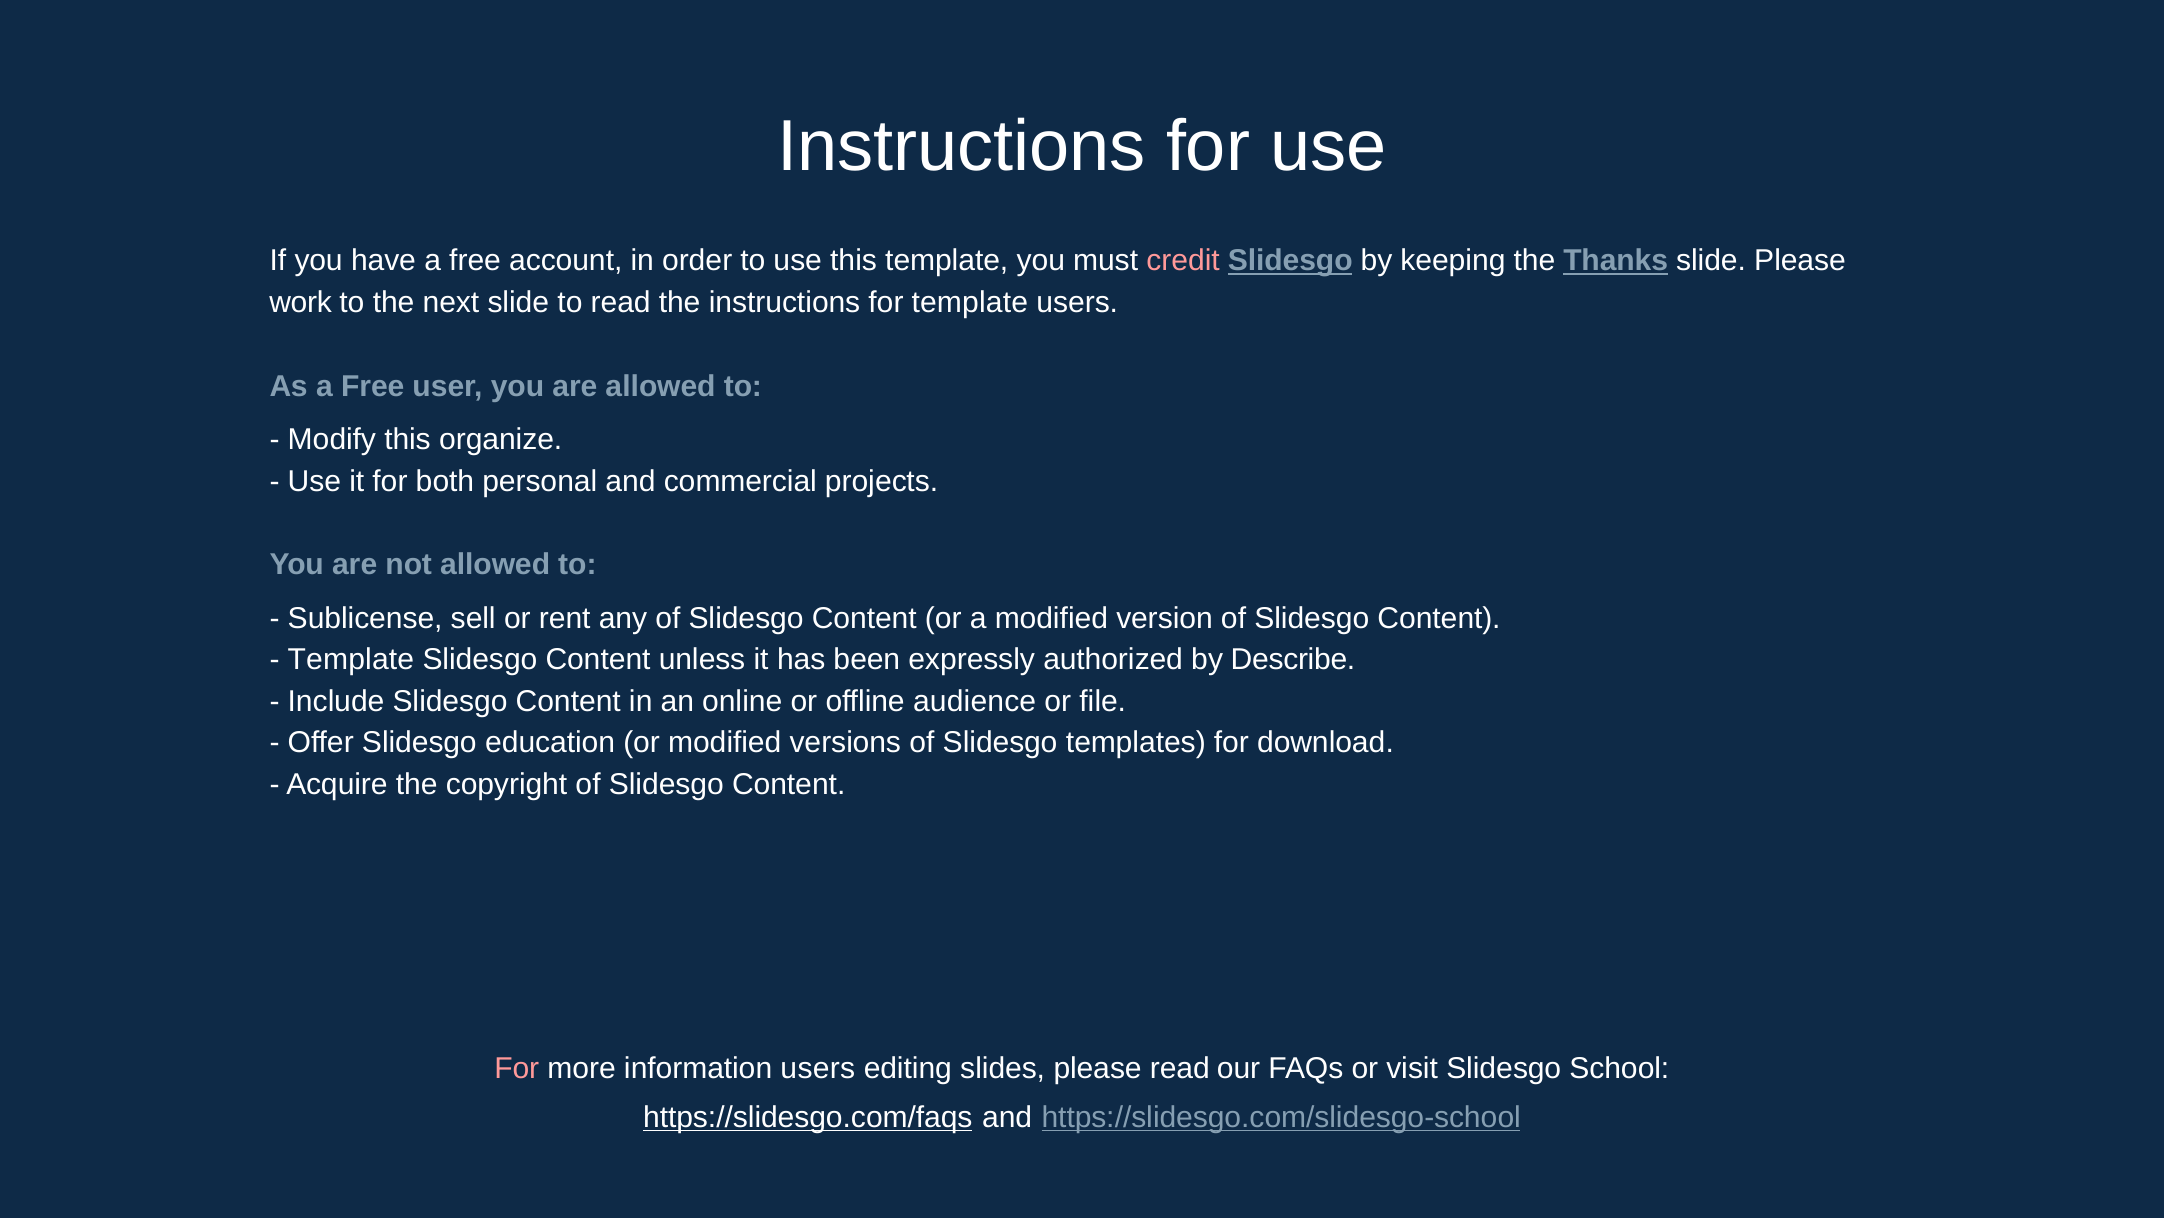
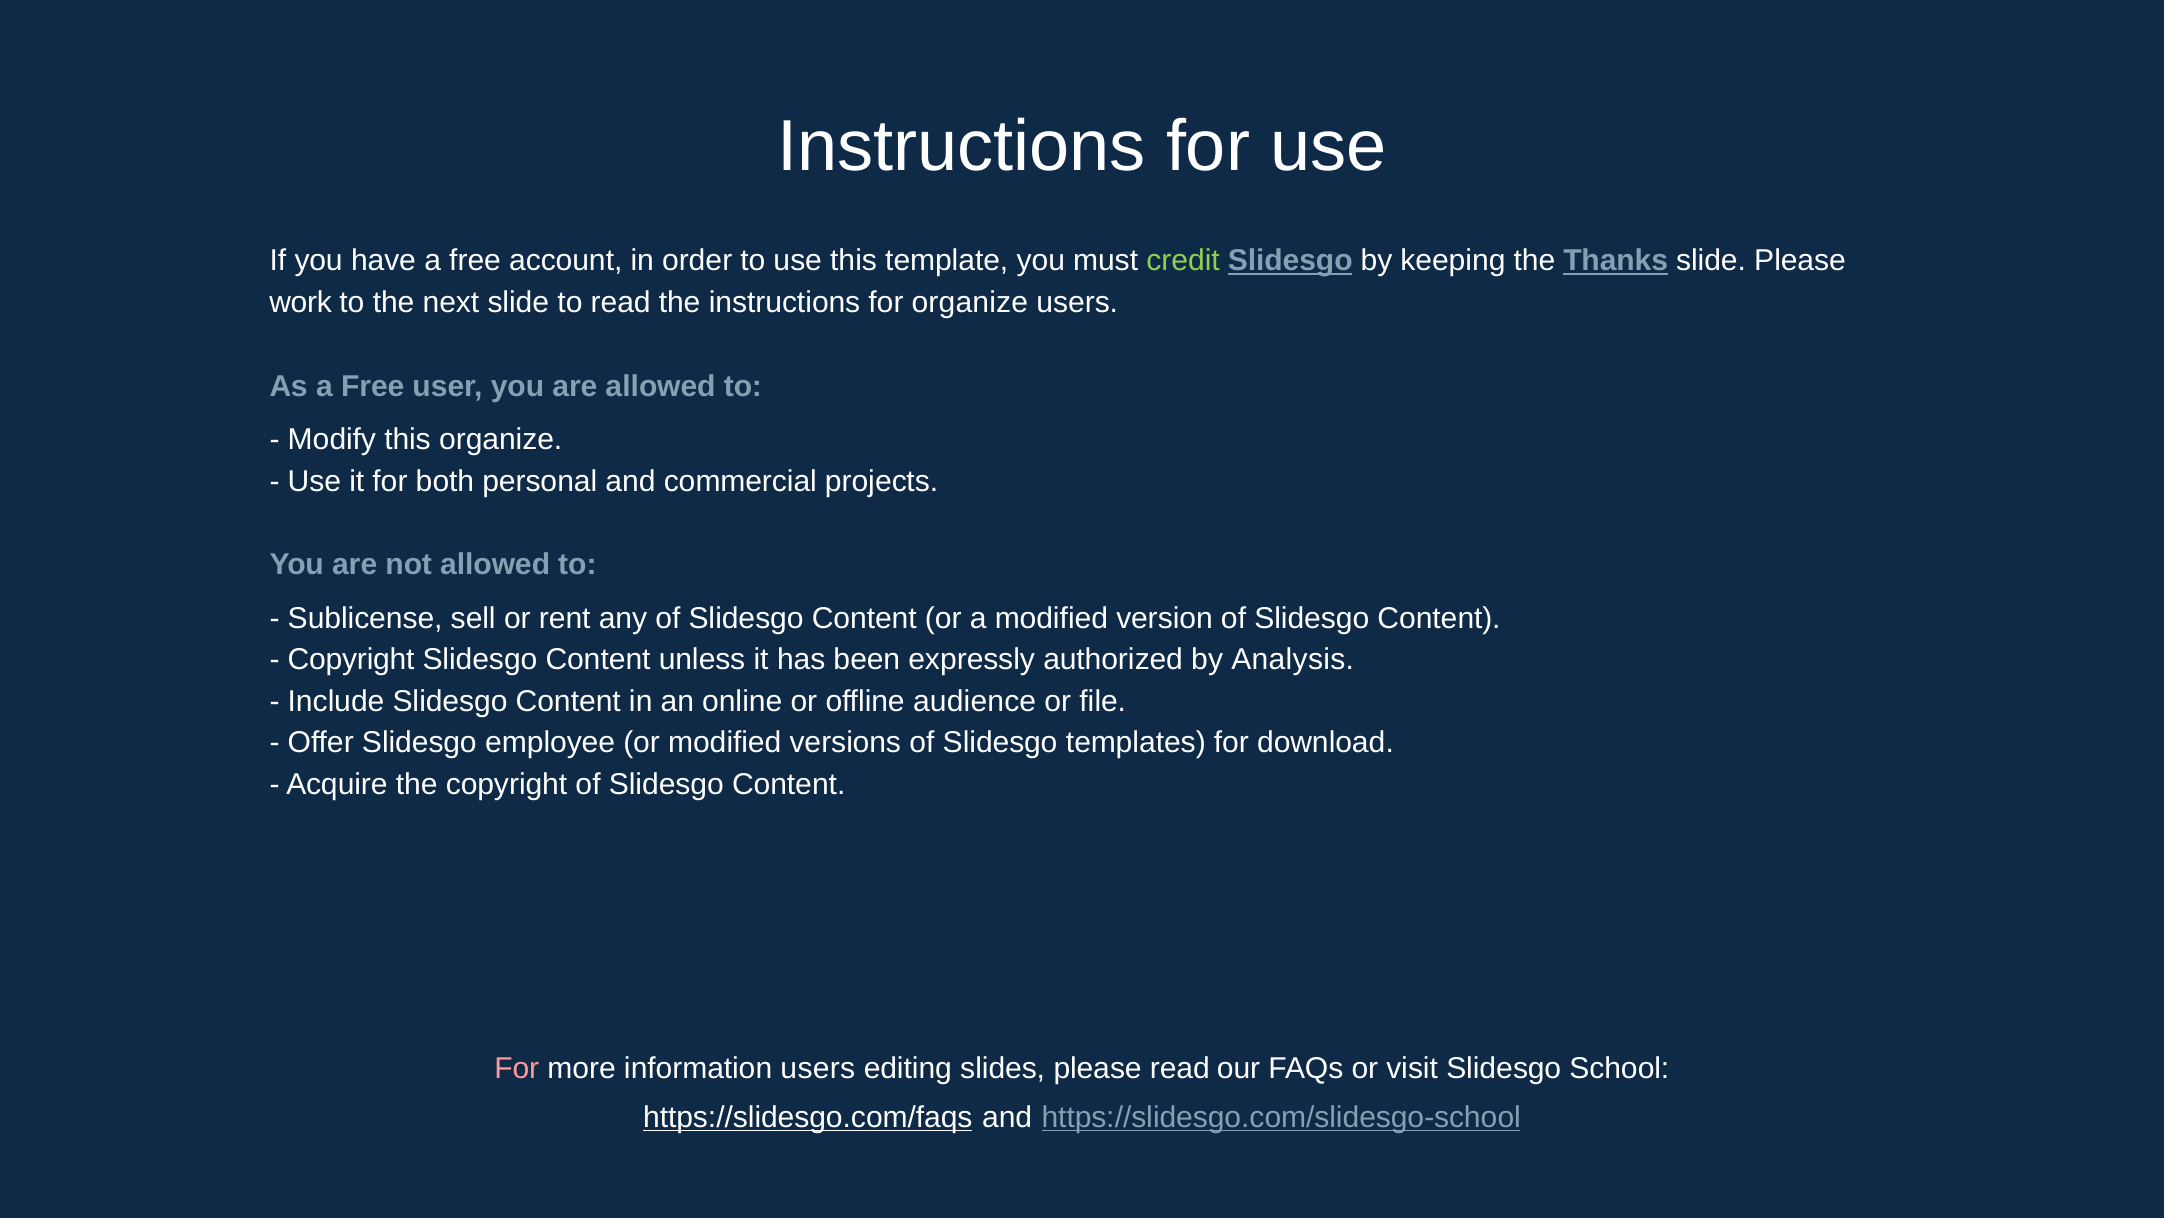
credit colour: pink -> light green (1183, 261)
for template: template -> organize (970, 302)
Template: Template -> Copyright (351, 659)
Describe: Describe -> Analysis (1293, 659)
education: education -> employee (550, 742)
